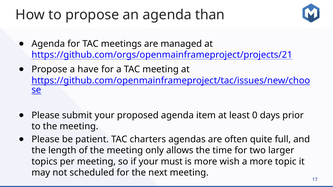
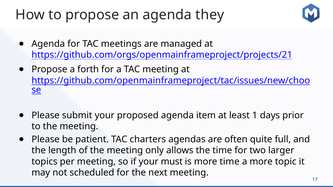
than: than -> they (210, 15)
have: have -> forth (88, 69)
0: 0 -> 1 (255, 115)
more wish: wish -> time (230, 162)
